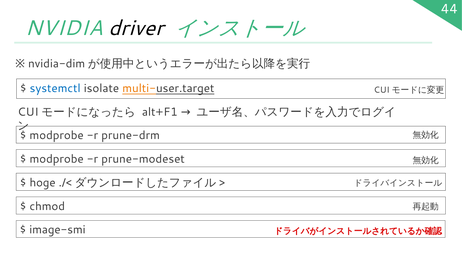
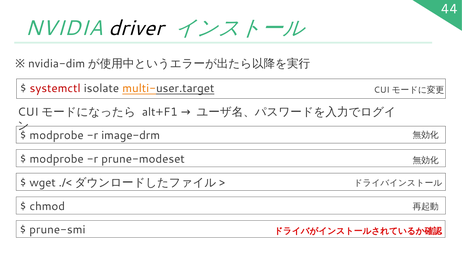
systemctl colour: blue -> red (55, 88)
prune-drm: prune-drm -> image-drm (131, 135)
hoge: hoge -> wget (43, 183)
image-smi: image-smi -> prune-smi (57, 230)
